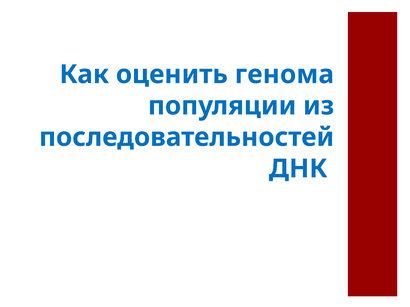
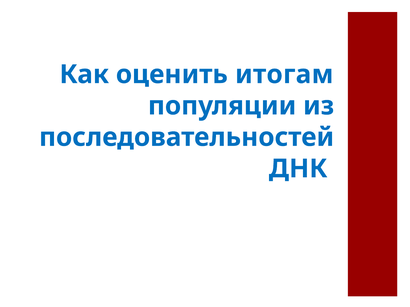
генома: генома -> итогам (284, 75)
